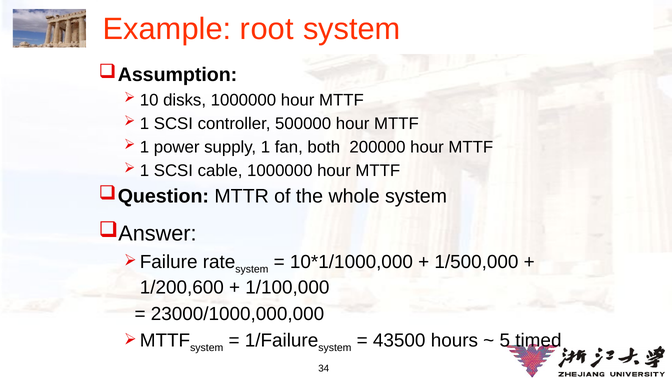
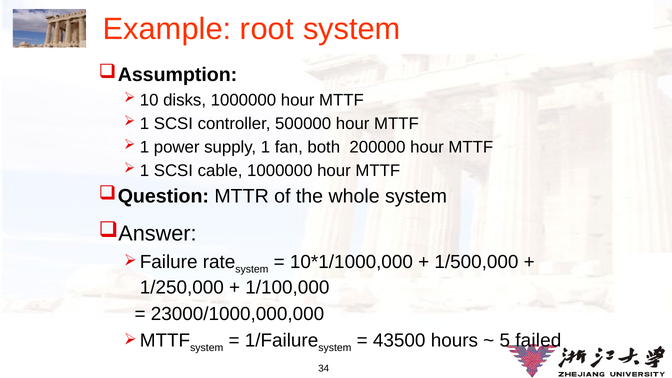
1/200,600: 1/200,600 -> 1/250,000 (182, 287)
timed: timed -> failed (538, 341)
